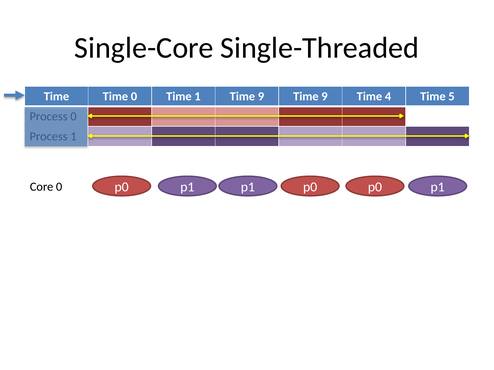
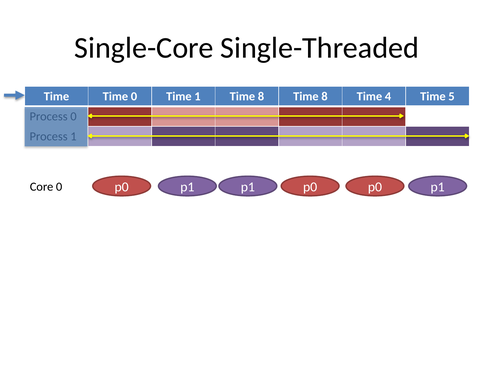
1 Time 9: 9 -> 8 (261, 97)
9: 9 -> 8 (325, 97)
